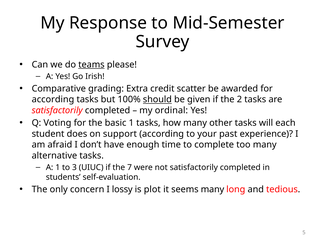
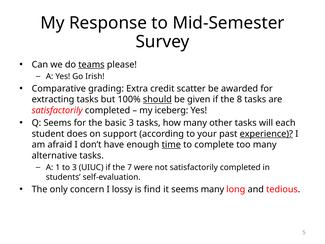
according: according -> extracting (53, 99)
2: 2 -> 8 (239, 99)
ordinal: ordinal -> iceberg (171, 110)
Q Voting: Voting -> Seems (57, 123)
basic 1: 1 -> 3 (131, 123)
experience underline: none -> present (266, 134)
time underline: none -> present (171, 145)
plot: plot -> find (152, 189)
